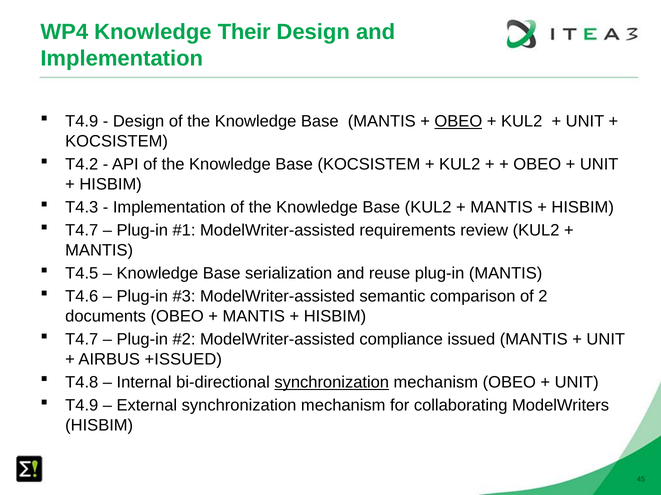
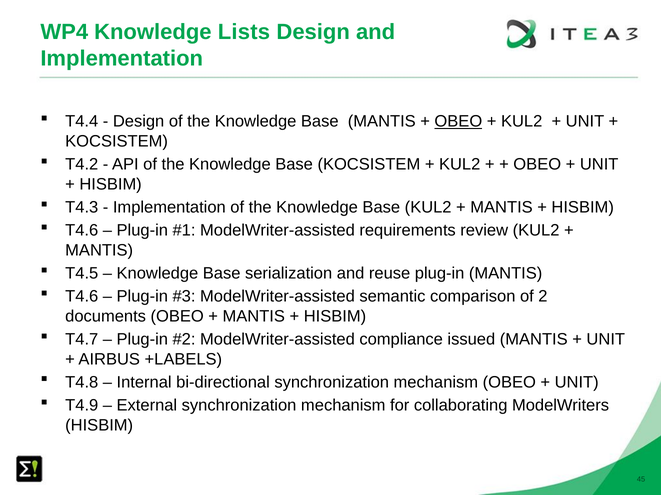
Their: Their -> Lists (244, 32)
T4.9: T4.9 -> T4.4 (82, 122)
T4.7: T4.7 -> T4.6 (82, 231)
+ISSUED: +ISSUED -> +LABELS (183, 360)
synchronization underline: present -> none (332, 383)
